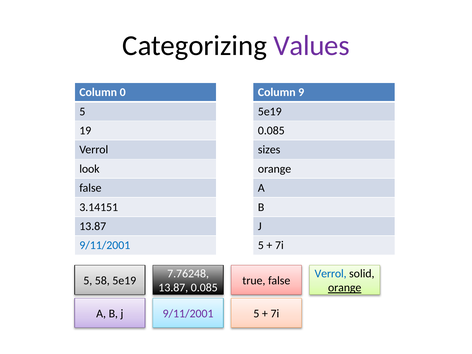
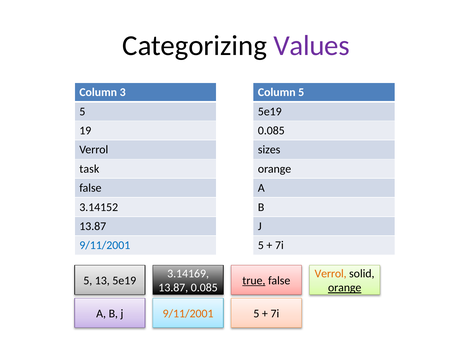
0: 0 -> 3 (123, 92)
Column 9: 9 -> 5 (301, 92)
look: look -> task (89, 169)
3.14151: 3.14151 -> 3.14152 (99, 207)
7.76248: 7.76248 -> 3.14169 (188, 274)
Verrol colour: blue -> orange (331, 274)
58: 58 -> 13 (102, 281)
true underline: none -> present (254, 281)
9/11/2001 colour: purple -> orange (188, 314)
